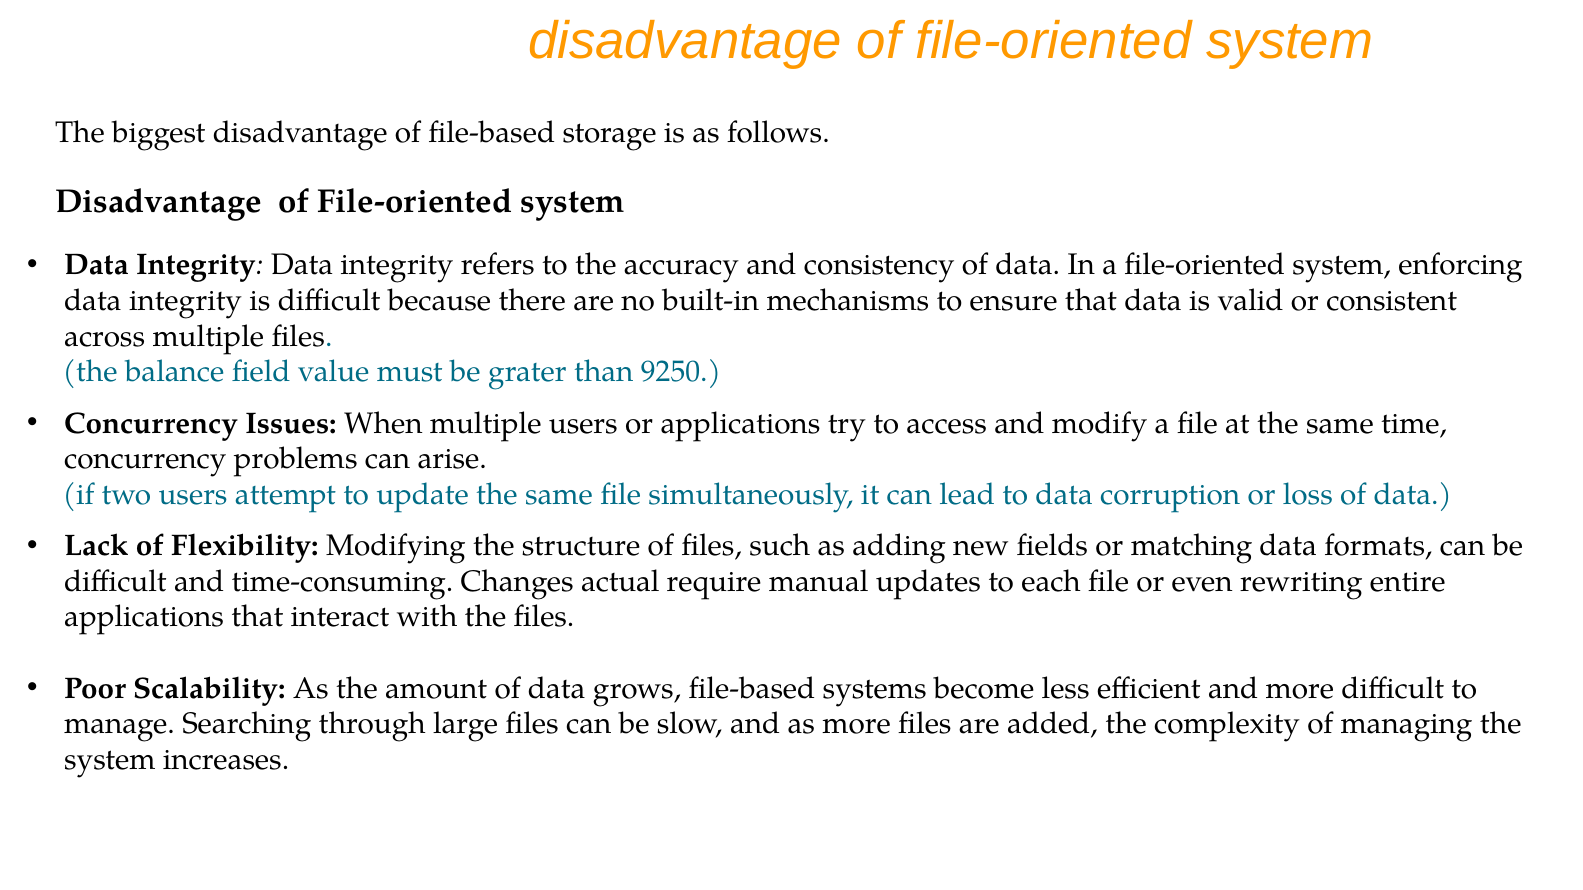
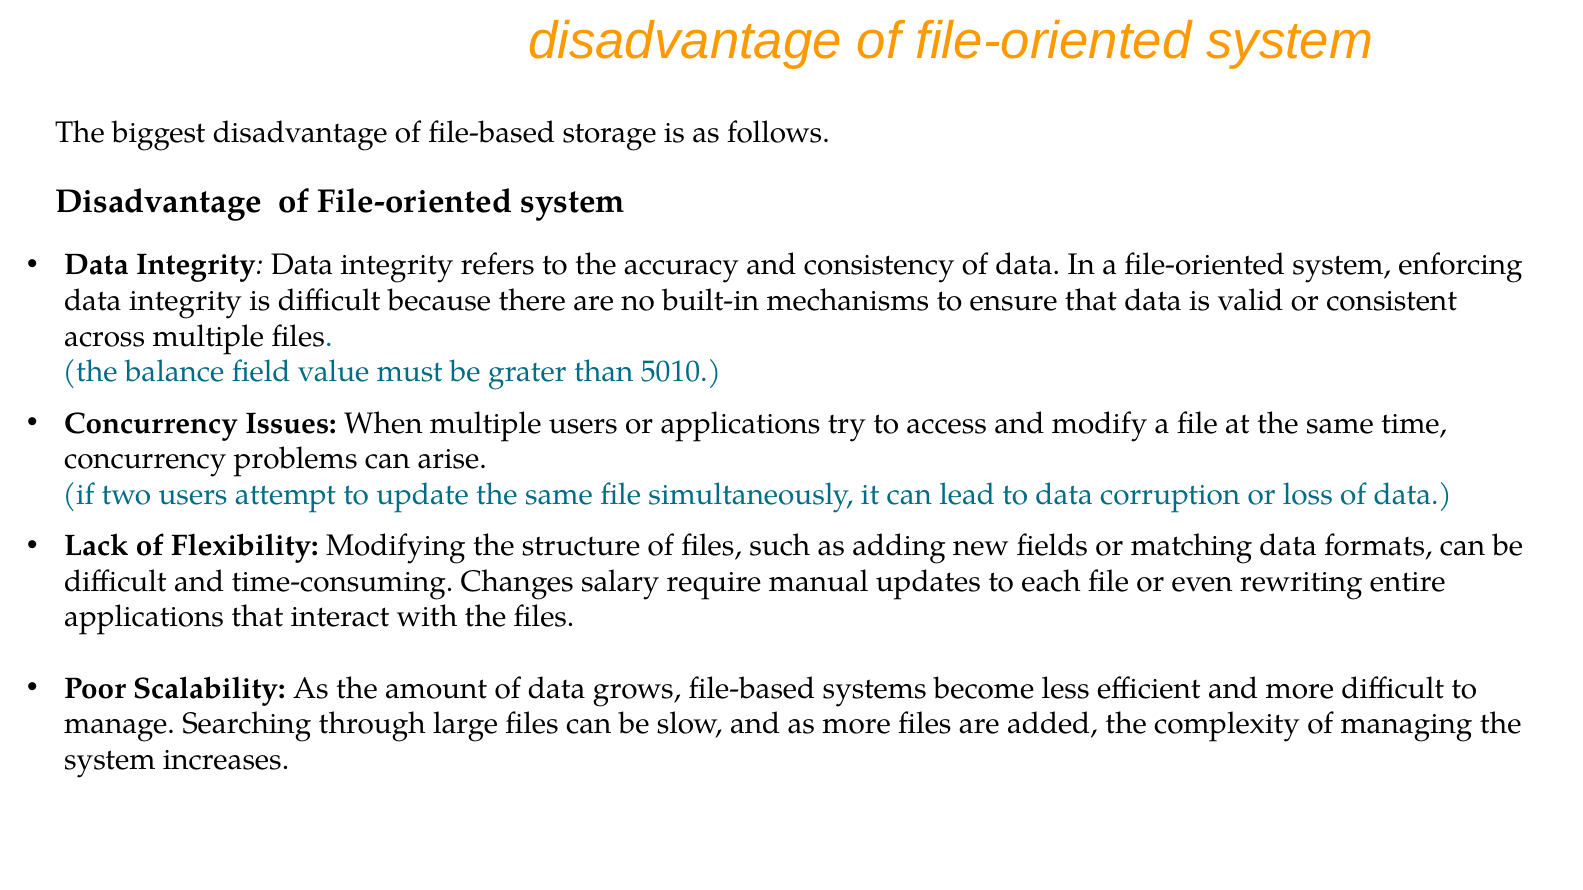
9250: 9250 -> 5010 (681, 372)
actual: actual -> salary (620, 582)
